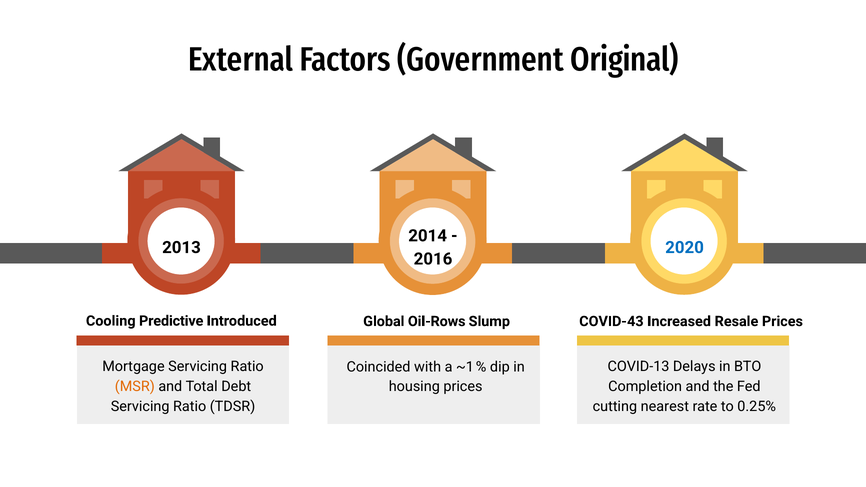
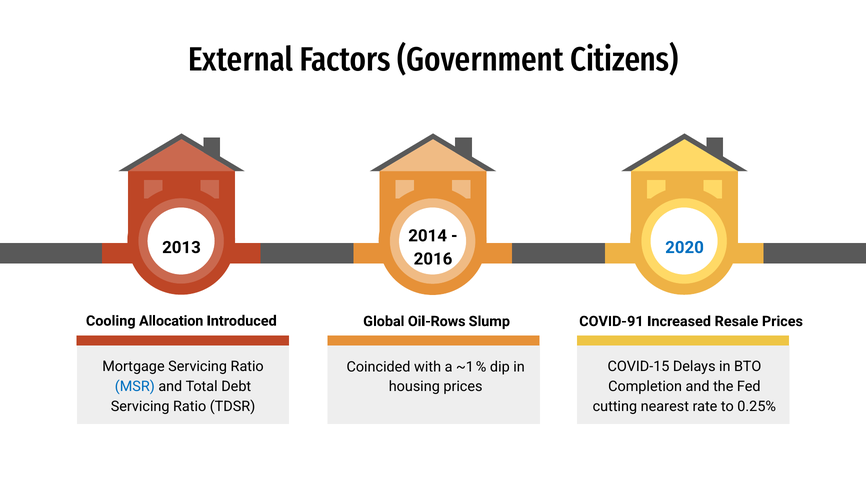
Original: Original -> Citizens (624, 60)
Predictive: Predictive -> Allocation (171, 321)
COVID-43: COVID-43 -> COVID-91 (611, 321)
COVID-13: COVID-13 -> COVID-15 (639, 367)
MSR colour: orange -> blue (135, 387)
